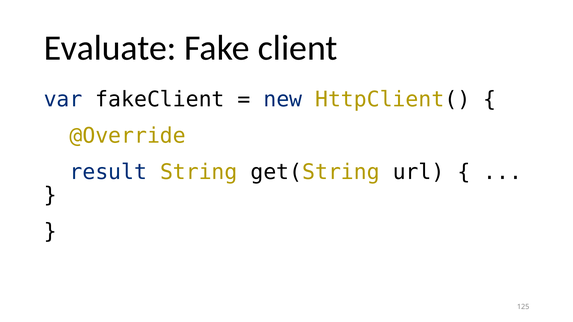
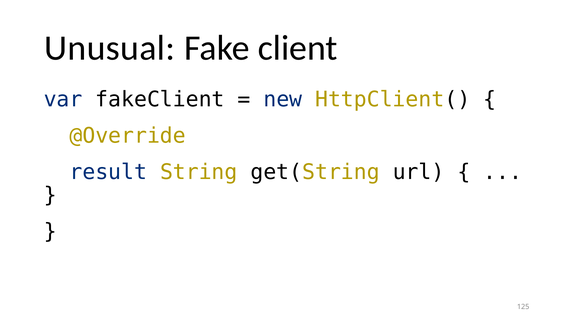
Evaluate: Evaluate -> Unusual (110, 48)
